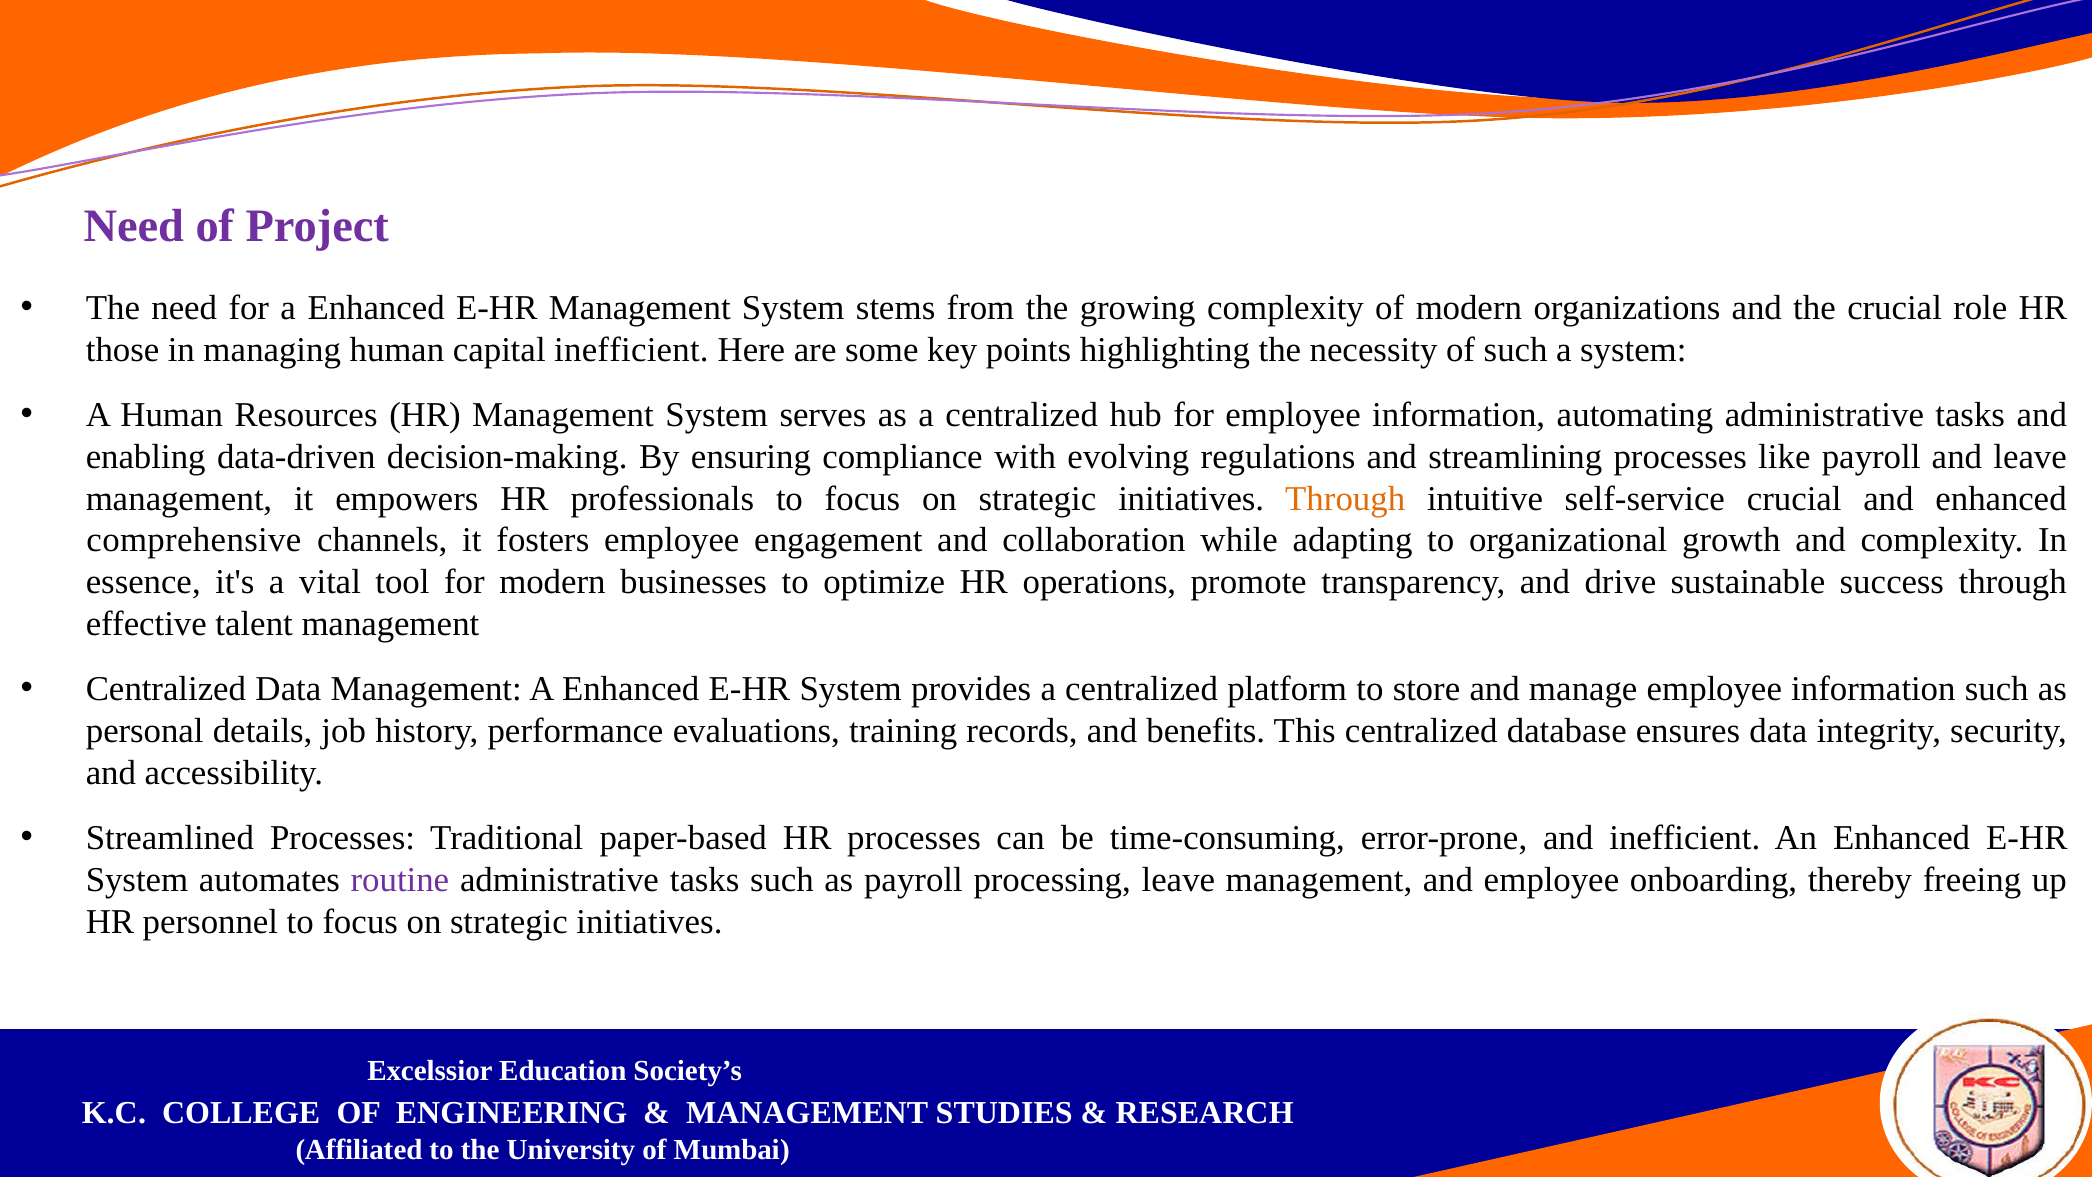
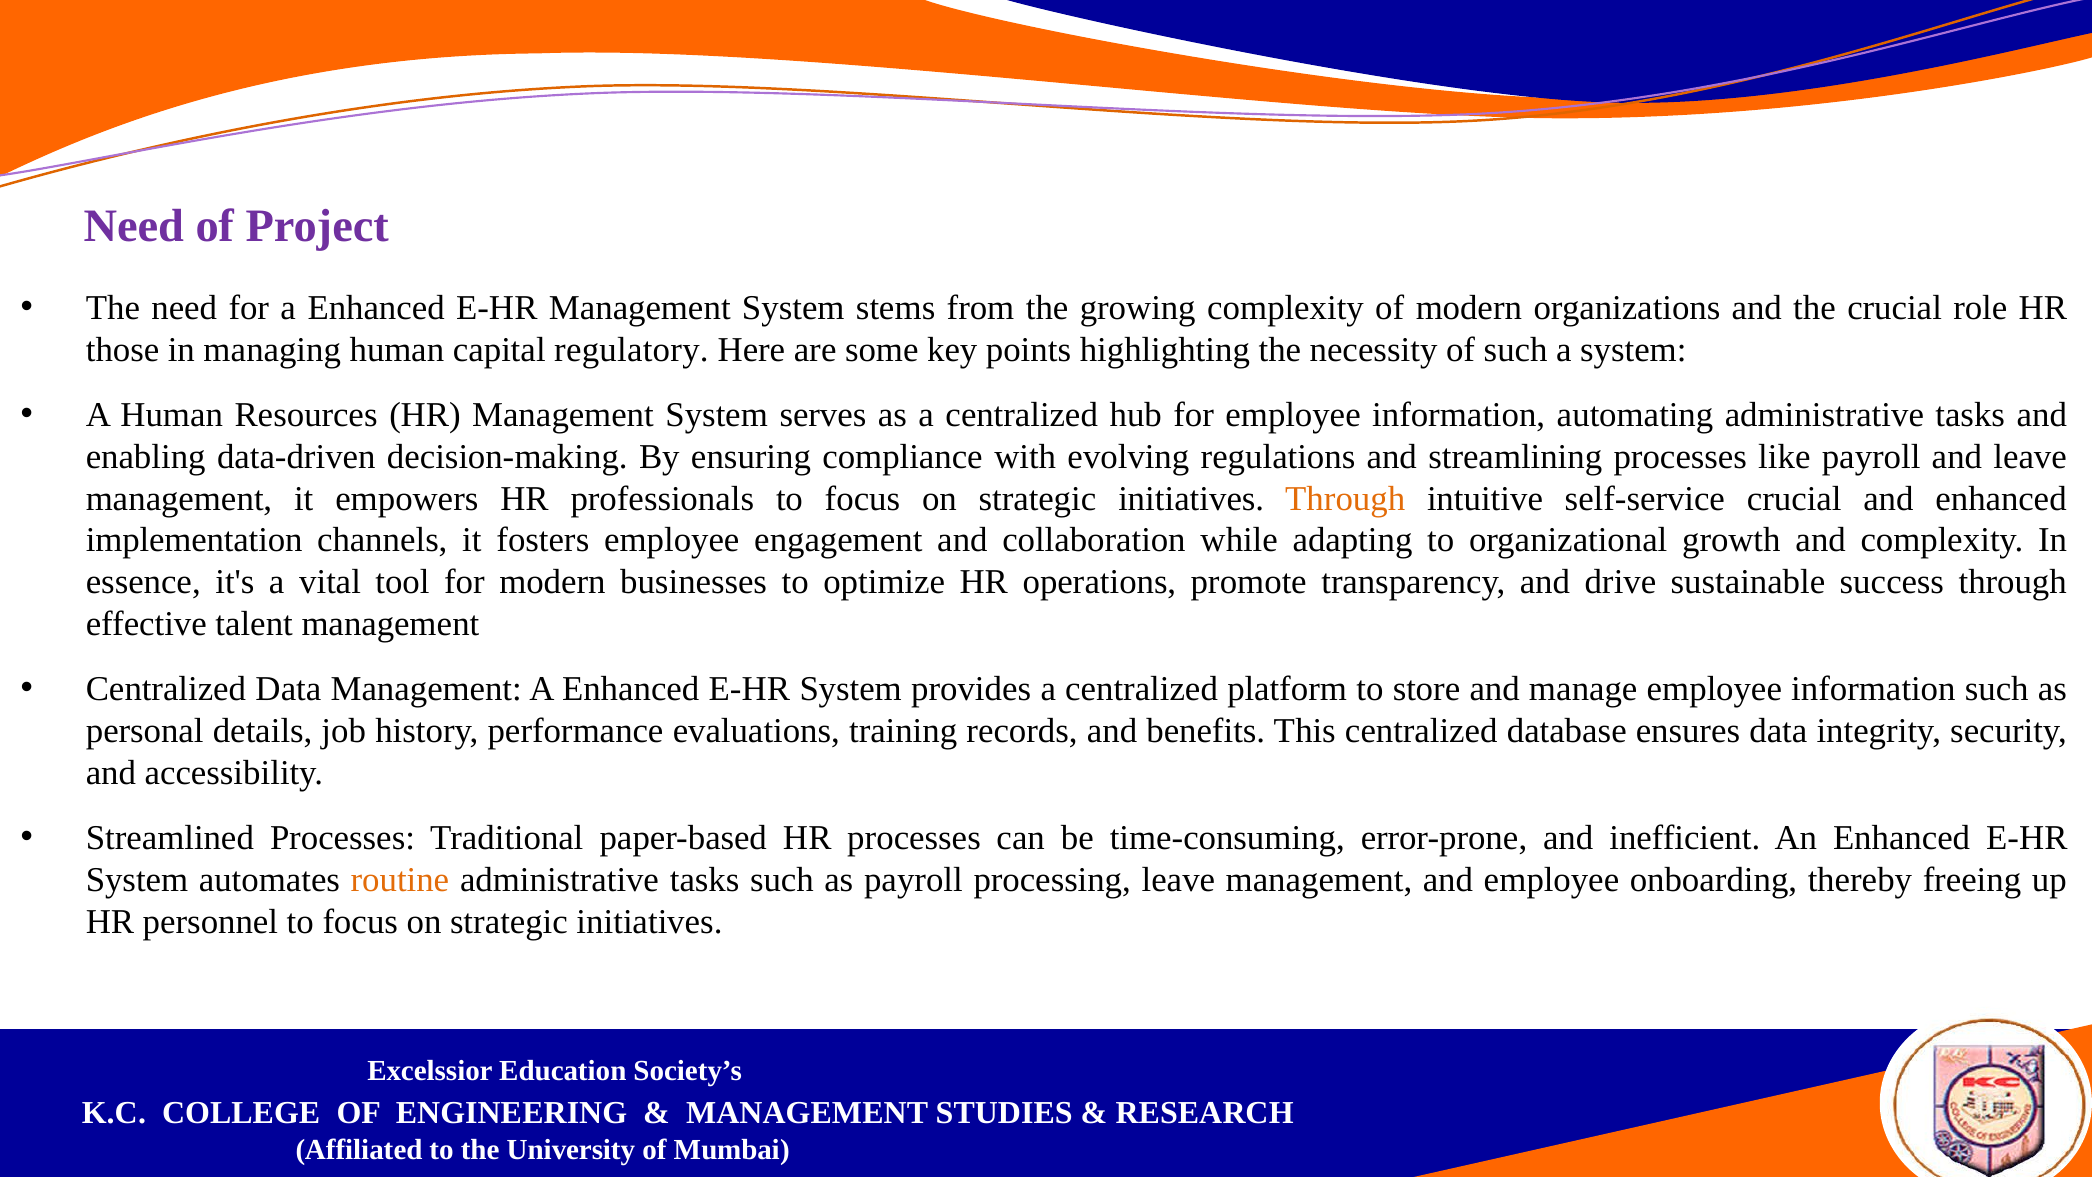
capital inefficient: inefficient -> regulatory (631, 350)
comprehensive: comprehensive -> implementation (194, 540)
routine colour: purple -> orange (400, 880)
